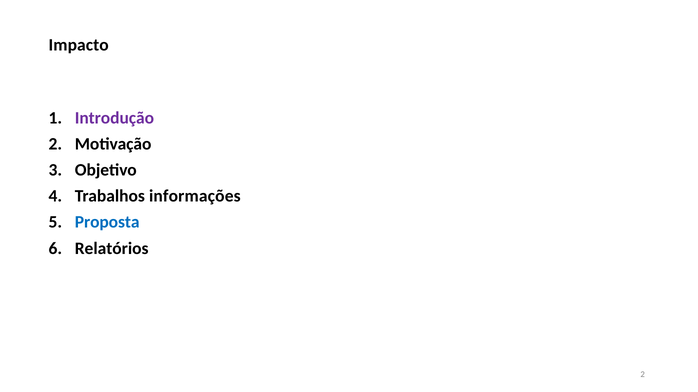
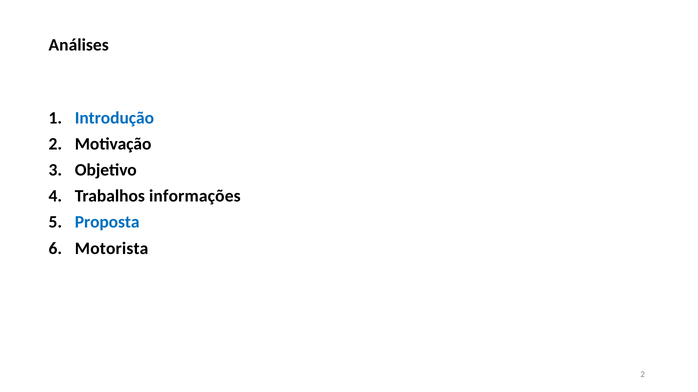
Impacto: Impacto -> Análises (79, 45)
Introdução colour: purple -> blue (114, 118)
Relatórios: Relatórios -> Motorista (112, 249)
